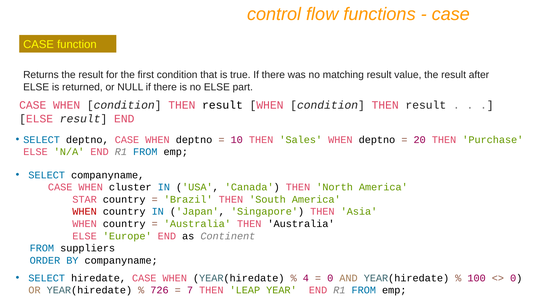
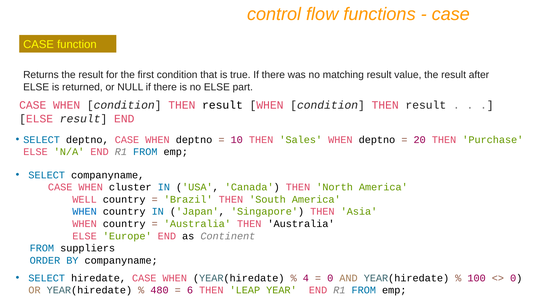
STAR: STAR -> WELL (85, 199)
WHEN colour: red -> blue (85, 211)
726: 726 -> 480 (160, 290)
7: 7 -> 6 (190, 290)
